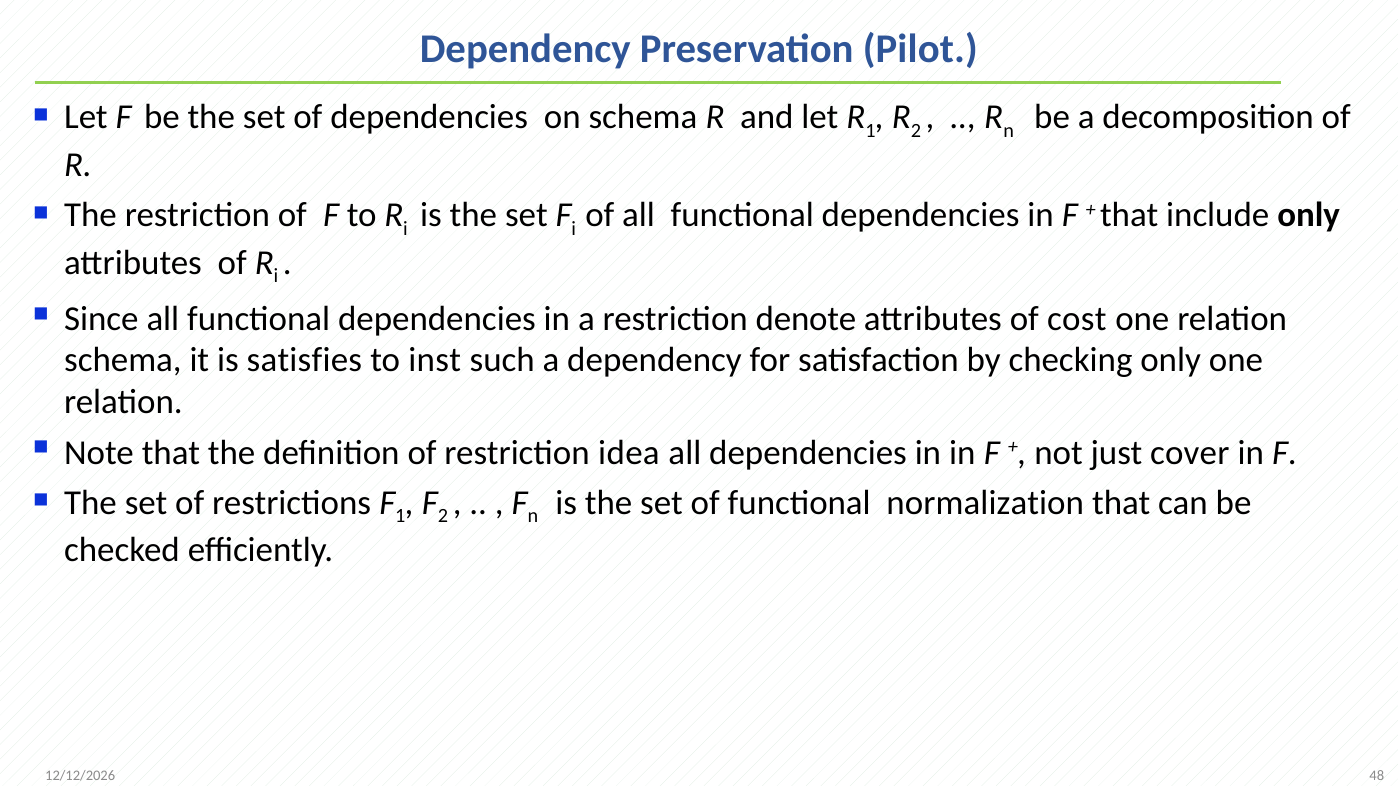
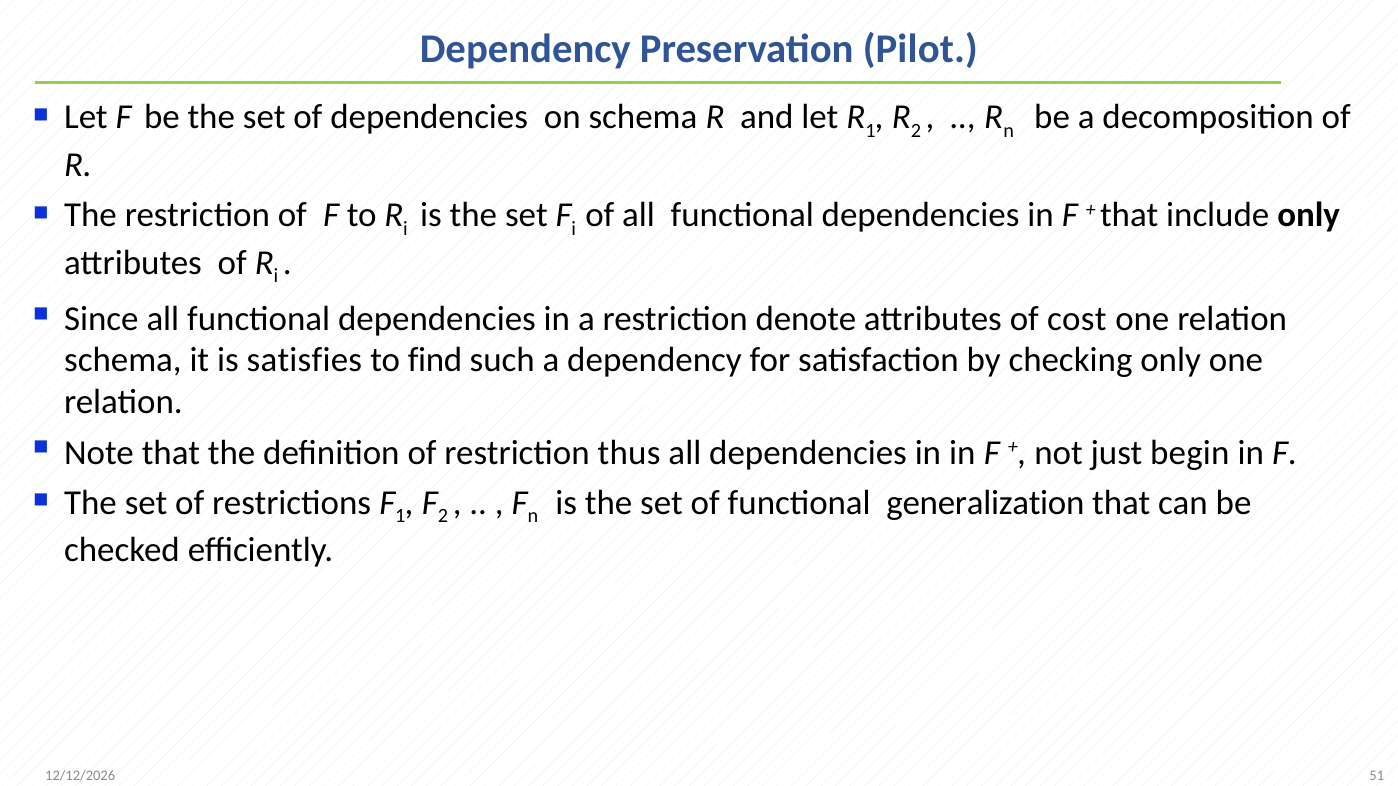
inst: inst -> find (435, 361)
idea: idea -> thus (629, 453)
cover: cover -> begin (1190, 453)
normalization: normalization -> generalization (985, 503)
48: 48 -> 51 (1377, 776)
